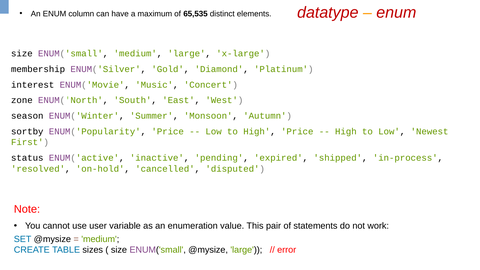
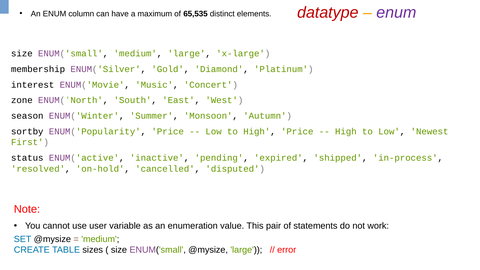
enum colour: red -> purple (396, 12)
